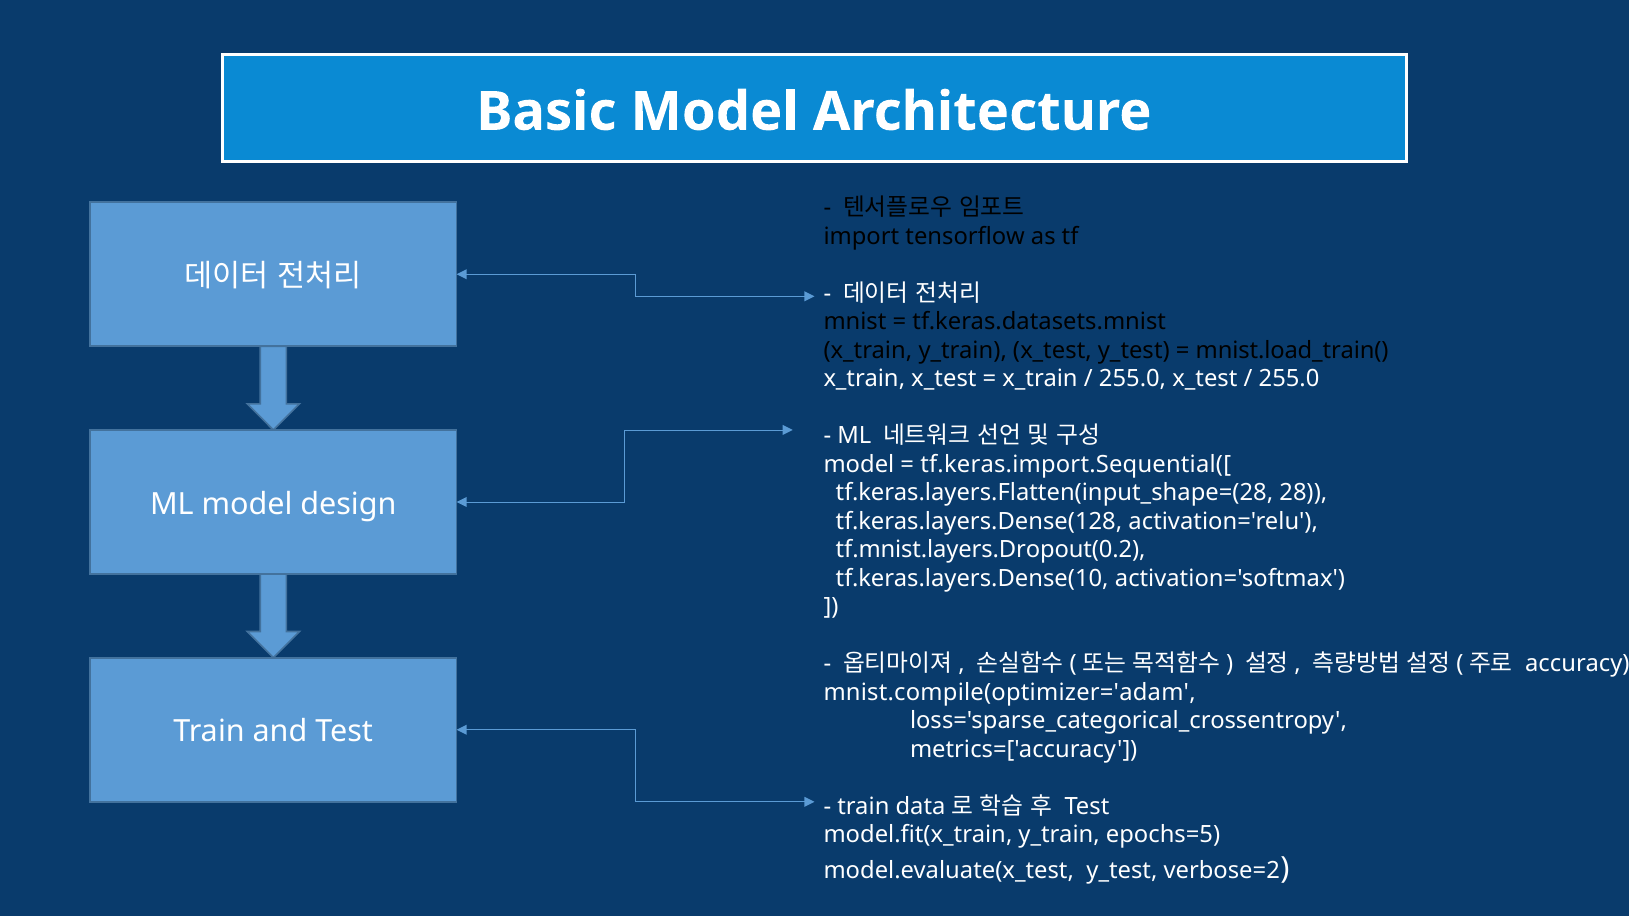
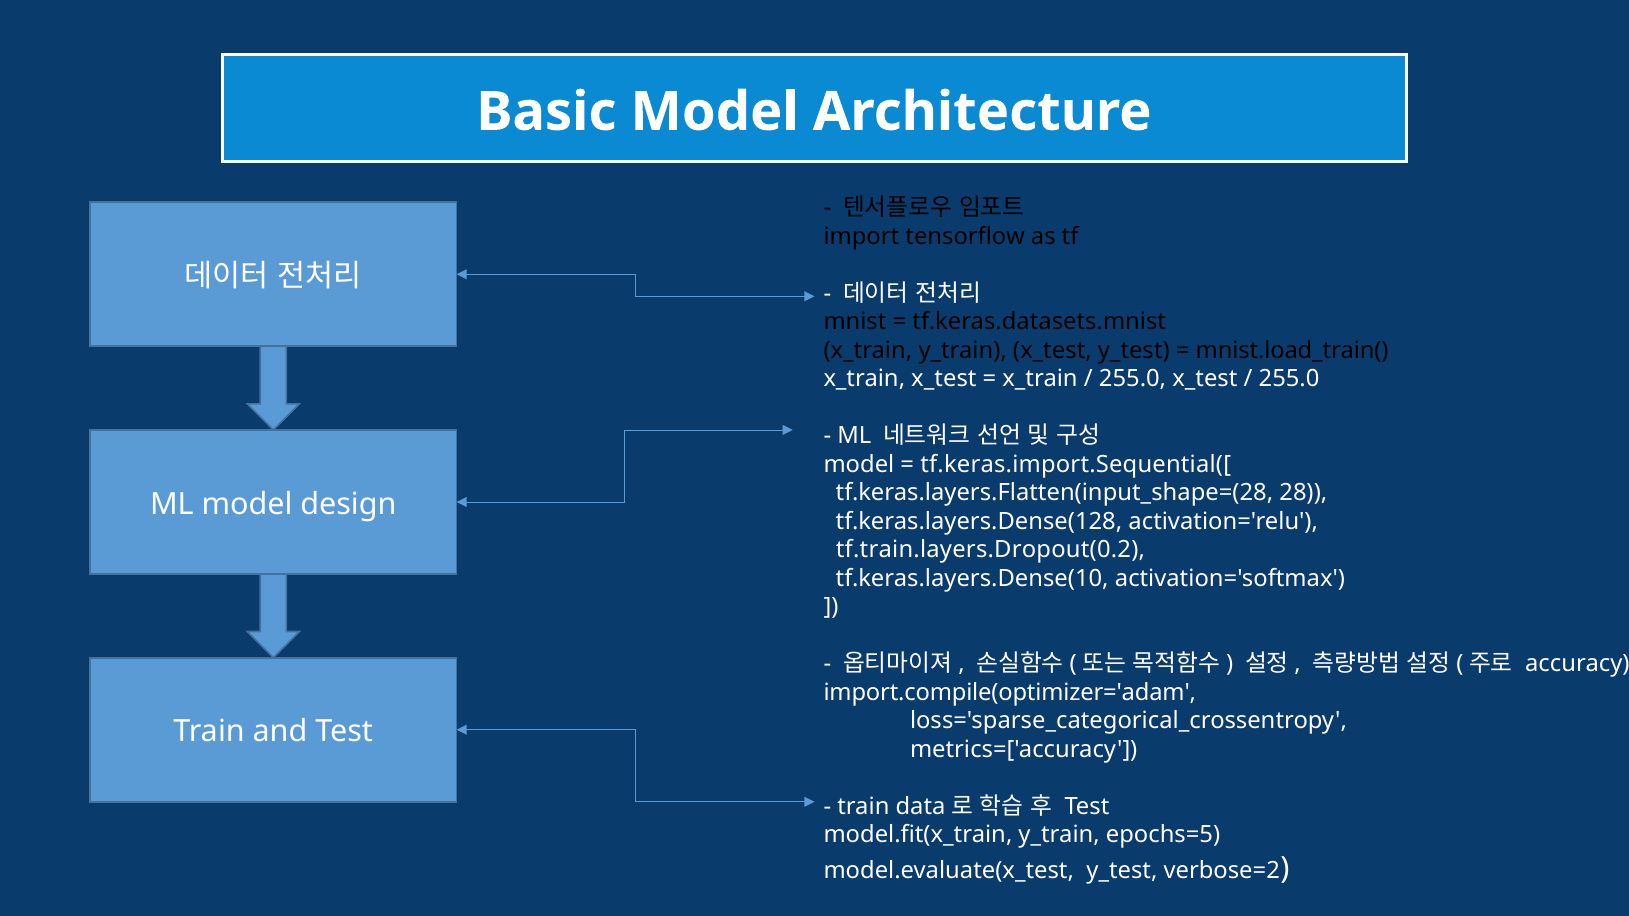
tf.mnist.layers.Dropout(0.2: tf.mnist.layers.Dropout(0.2 -> tf.train.layers.Dropout(0.2 (990, 550)
mnist.compile(optimizer='adam: mnist.compile(optimizer='adam -> import.compile(optimizer='adam (1010, 693)
